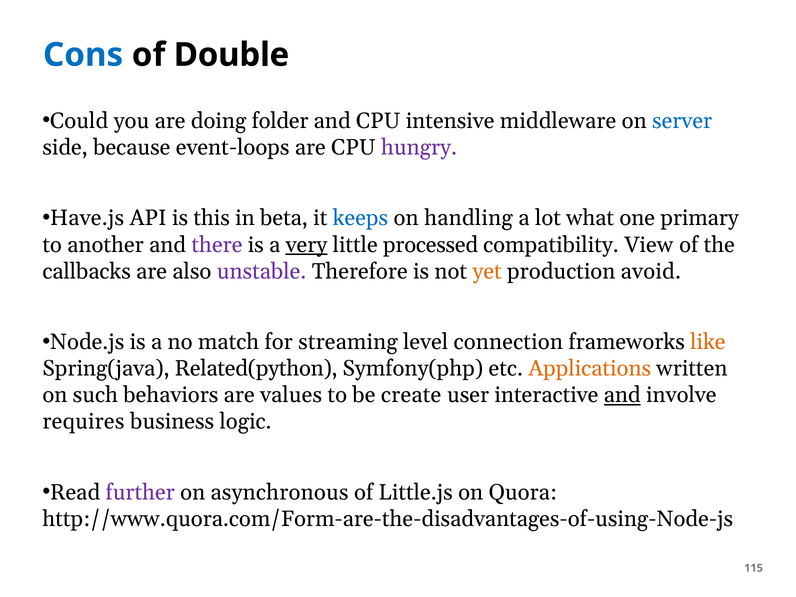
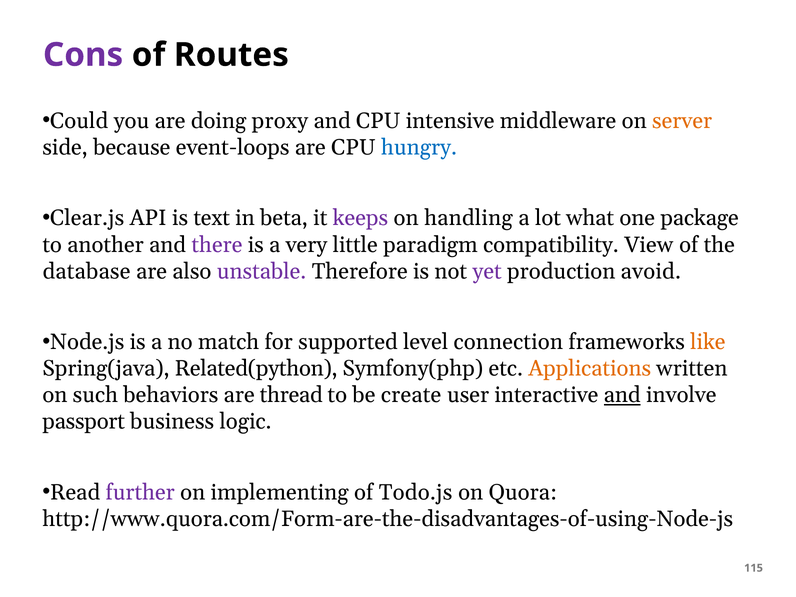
Cons colour: blue -> purple (83, 55)
Double: Double -> Routes (231, 55)
folder: folder -> proxy (280, 121)
server colour: blue -> orange (682, 121)
hungry colour: purple -> blue (419, 147)
Have.js: Have.js -> Clear.js (87, 218)
this: this -> text (212, 218)
keeps colour: blue -> purple (360, 218)
primary: primary -> package (700, 218)
very underline: present -> none (306, 245)
processed: processed -> paradigm (430, 245)
callbacks: callbacks -> database (86, 271)
yet colour: orange -> purple (487, 271)
streaming: streaming -> supported (348, 342)
values: values -> thread (291, 395)
requires: requires -> passport (84, 422)
asynchronous: asynchronous -> implementing (280, 492)
Little.js: Little.js -> Todo.js (416, 492)
